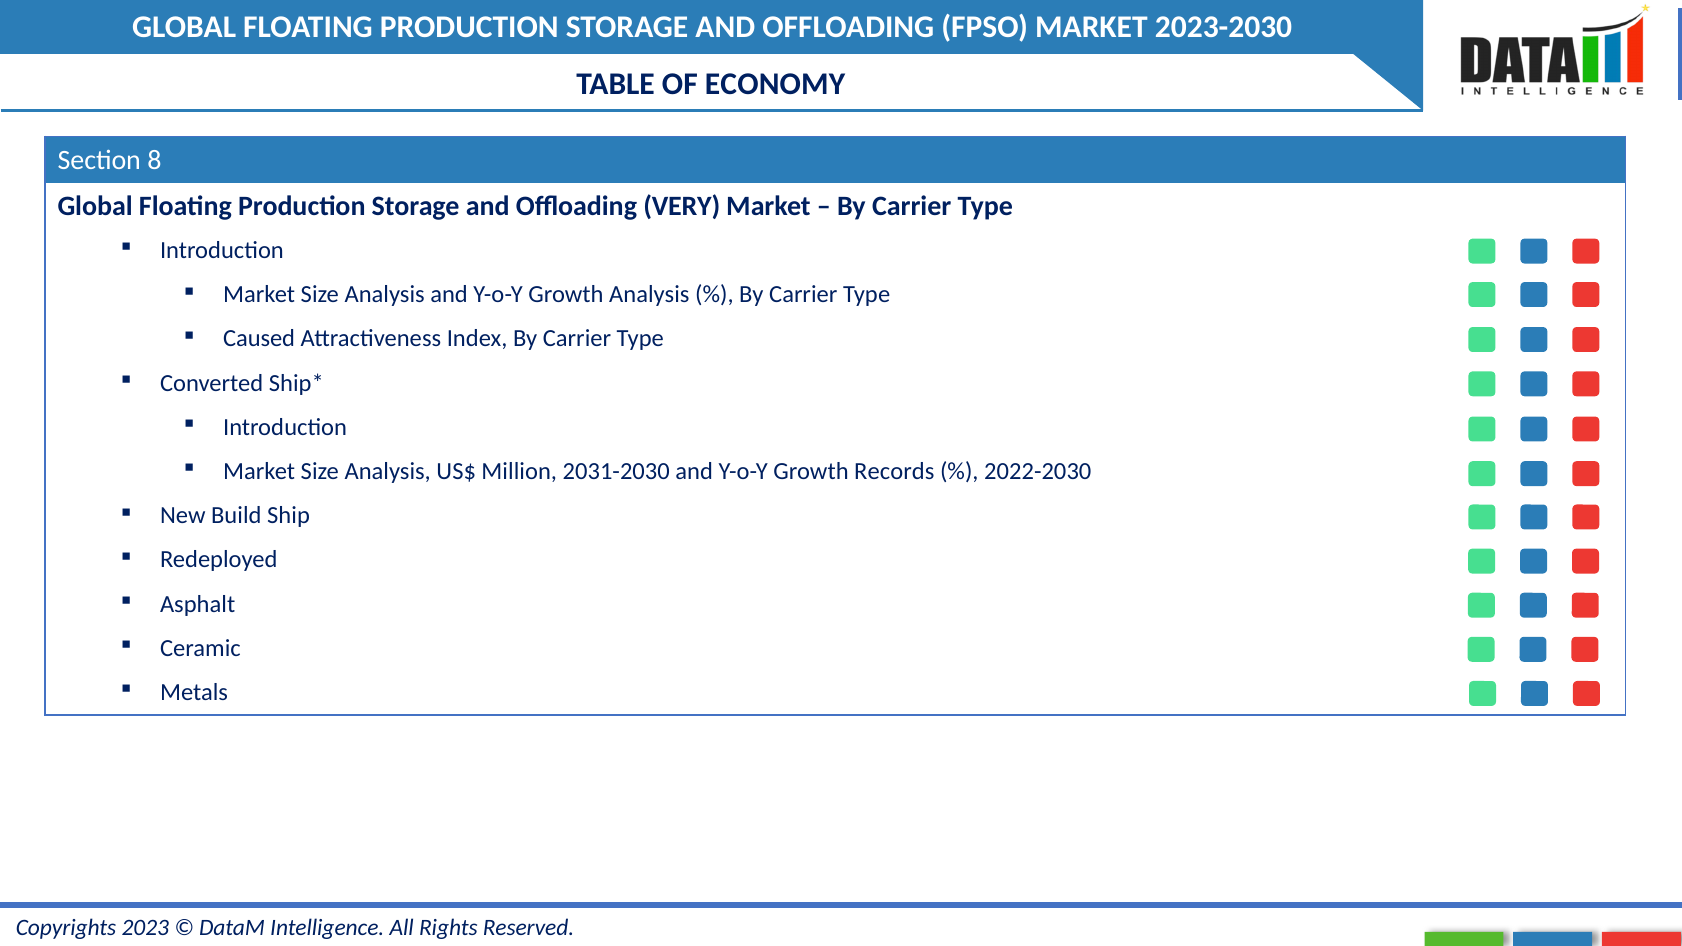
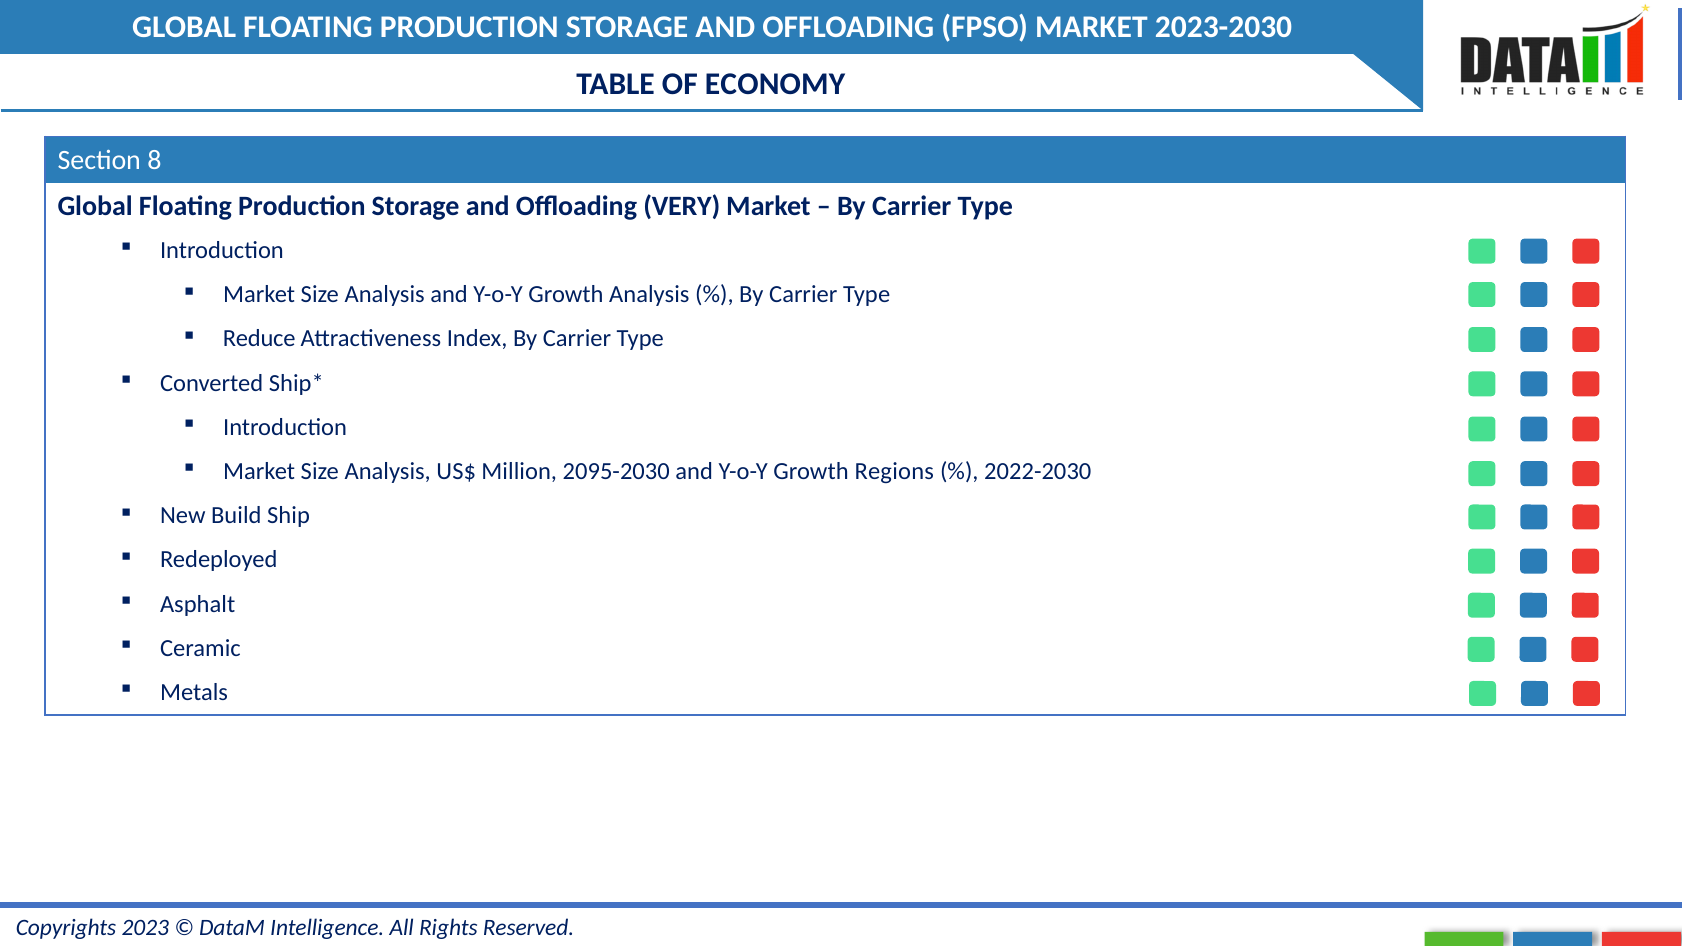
Caused: Caused -> Reduce (259, 339)
2031-2030: 2031-2030 -> 2095-2030 (616, 471)
Records: Records -> Regions (894, 471)
